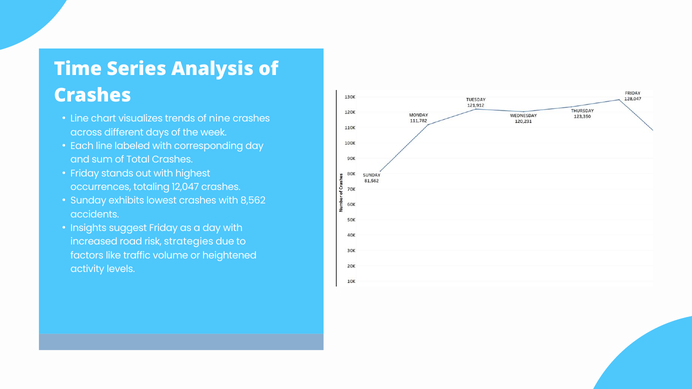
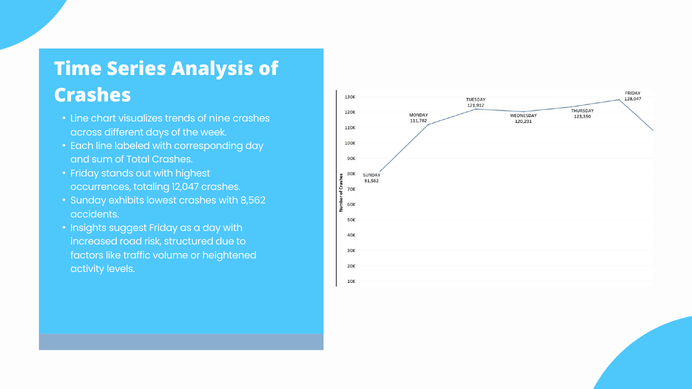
strategies: strategies -> structured (189, 242)
